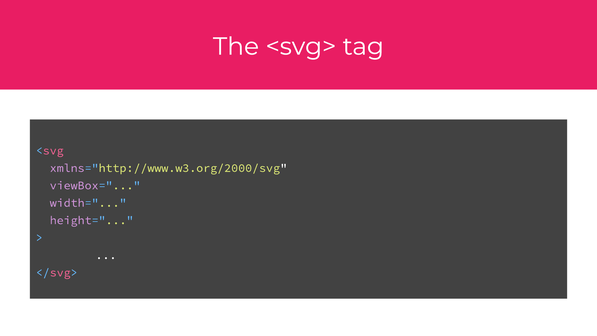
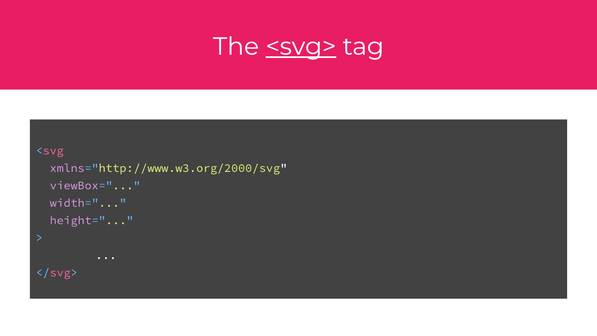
<svg> underline: none -> present (301, 46)
